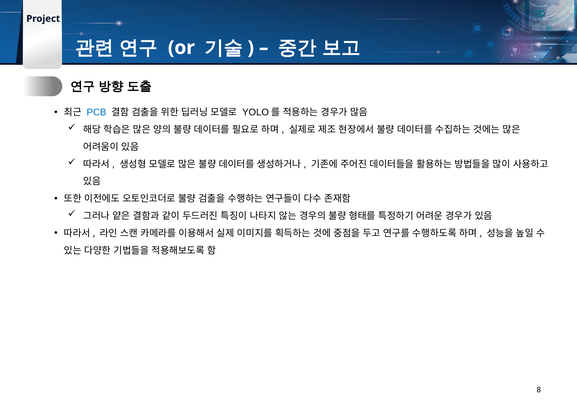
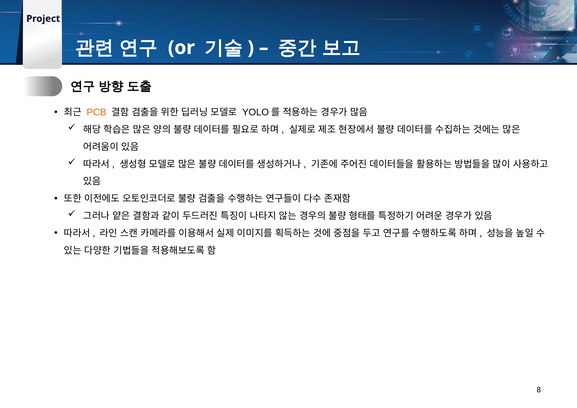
PCB colour: blue -> orange (96, 112)
